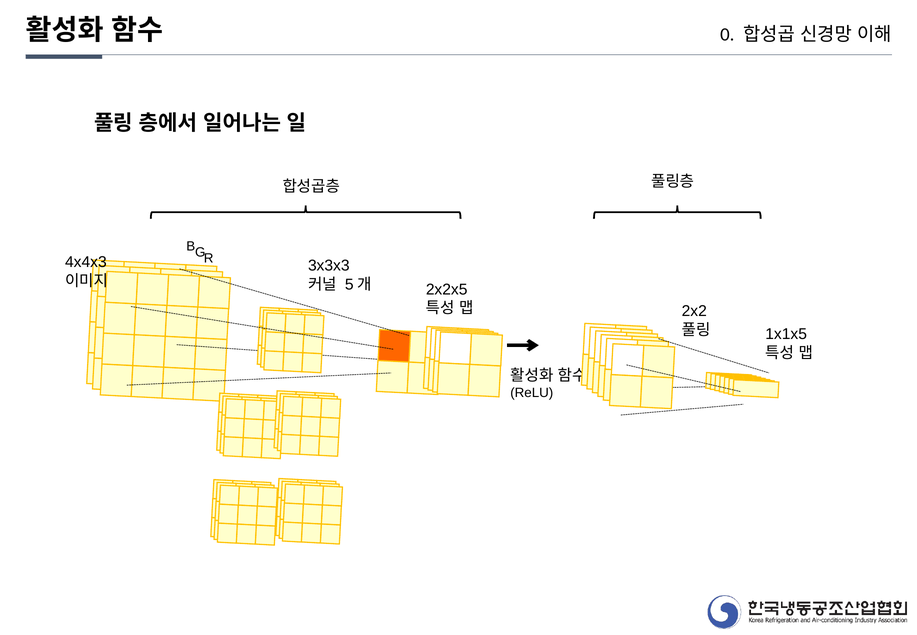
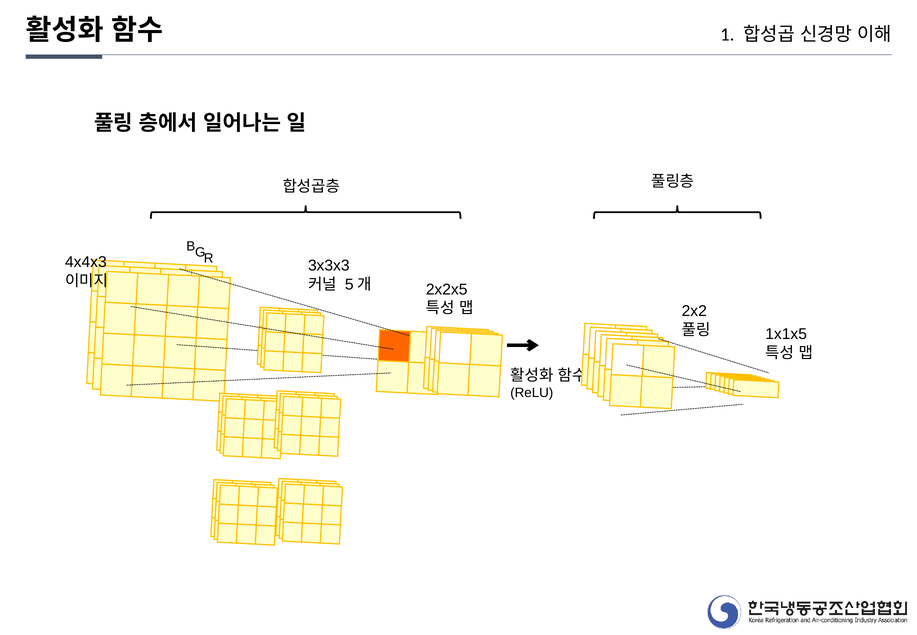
0: 0 -> 1 (727, 35)
